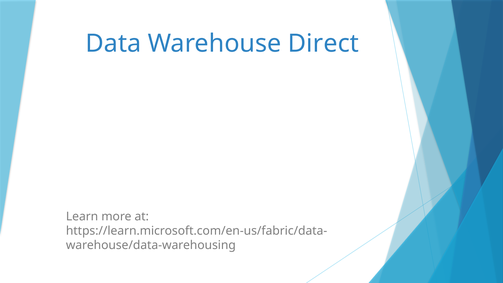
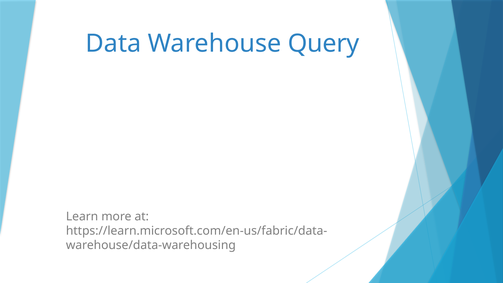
Direct: Direct -> Query (324, 44)
